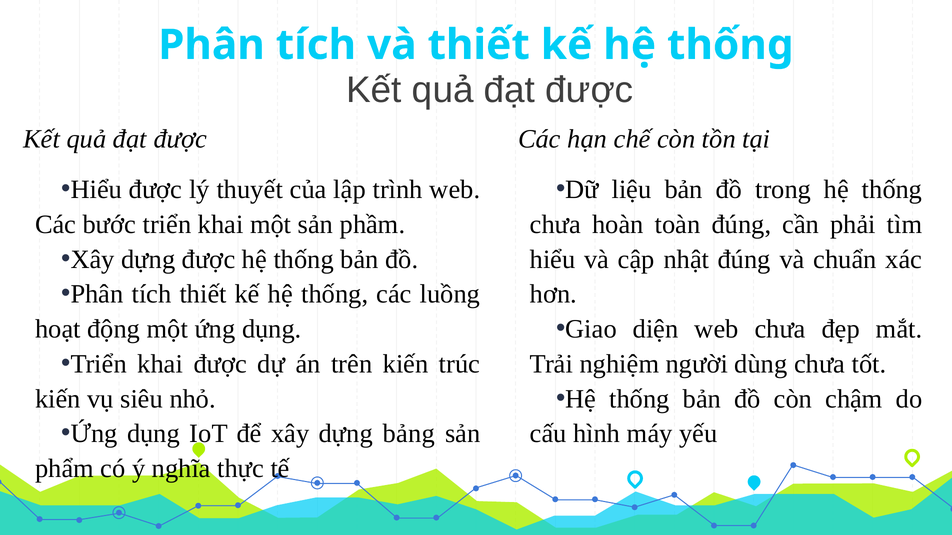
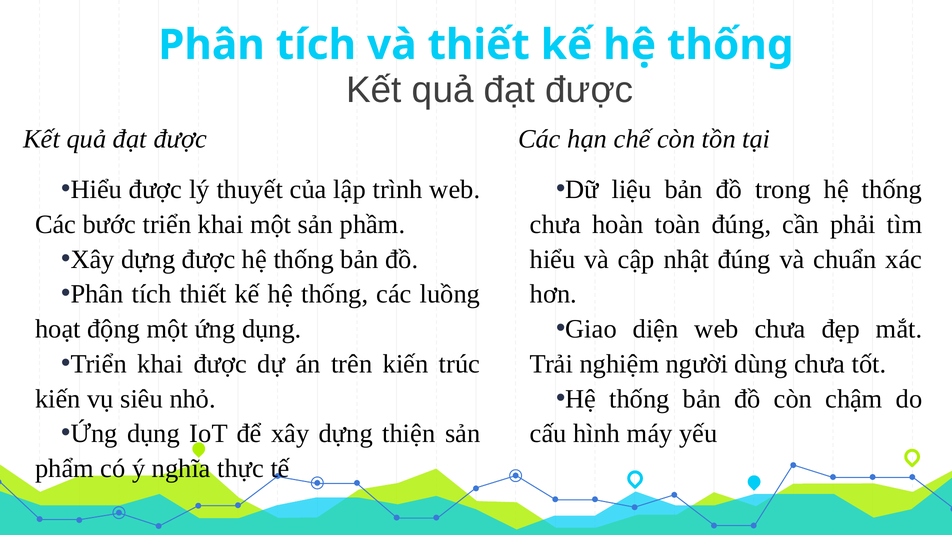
bảng: bảng -> thiện (409, 434)
